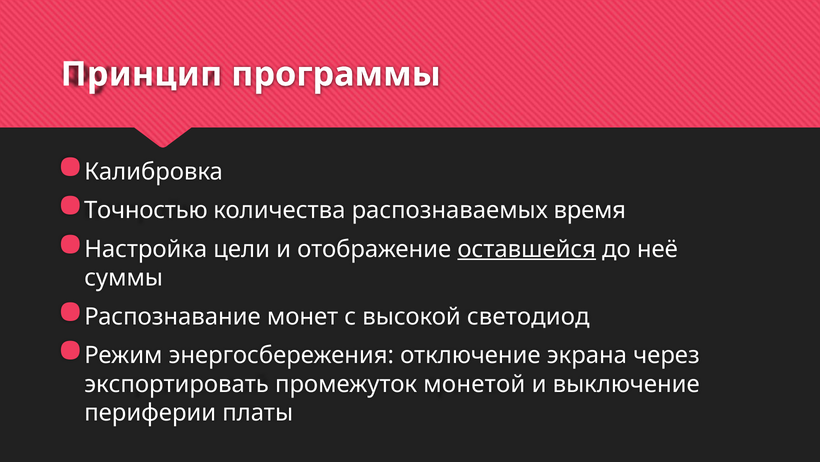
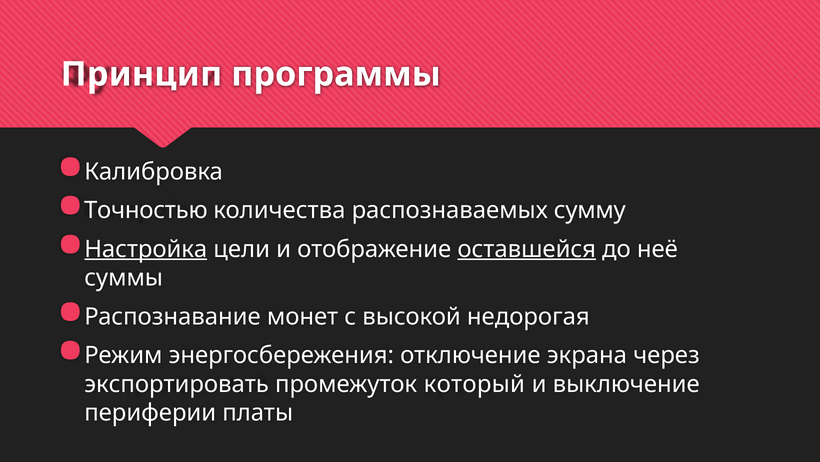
время: время -> сумму (590, 210)
Настройка underline: none -> present (146, 249)
светодиод: светодиод -> недорогая (528, 316)
монетой: монетой -> который (474, 383)
